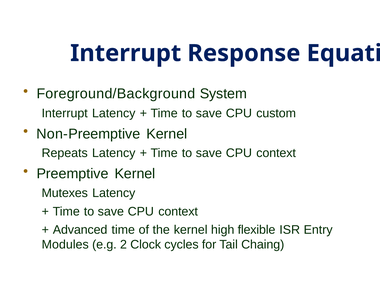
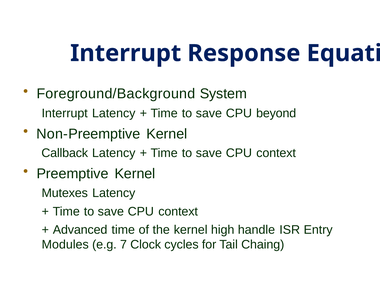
custom: custom -> beyond (276, 113)
Repeats: Repeats -> Callback (65, 153)
flexible: flexible -> handle (256, 230)
2: 2 -> 7 (123, 245)
